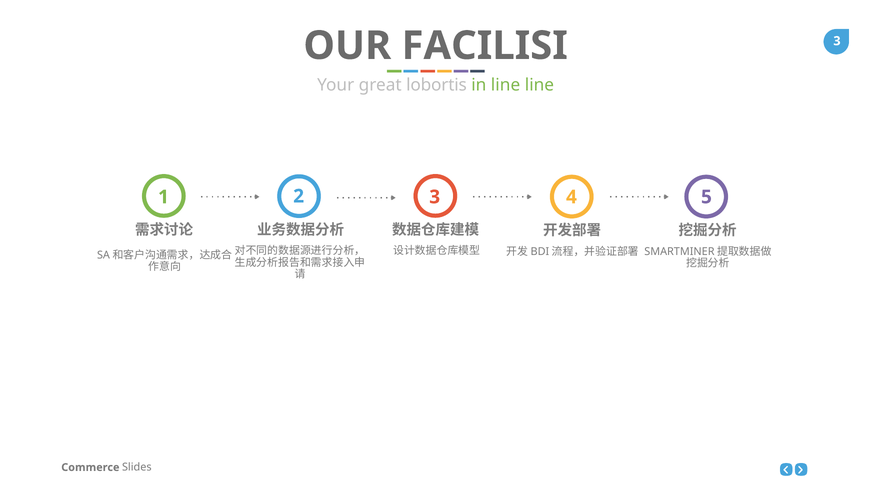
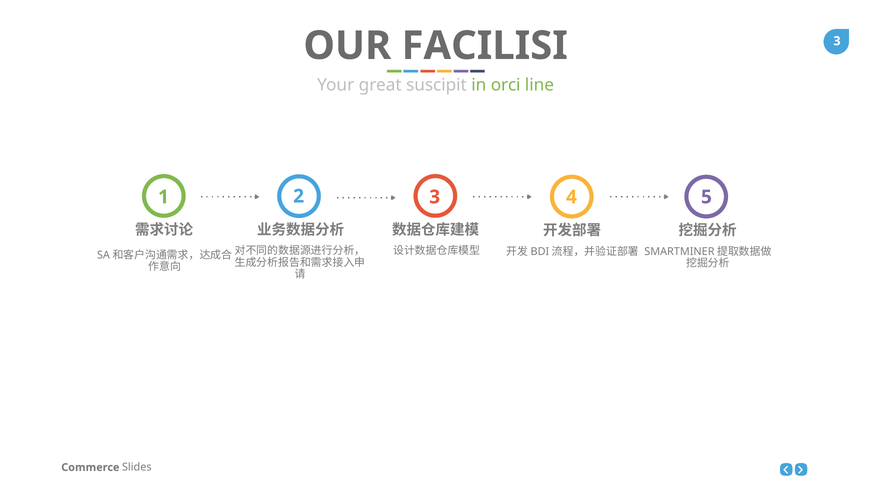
lobortis: lobortis -> suscipit (436, 85)
in line: line -> orci (506, 85)
